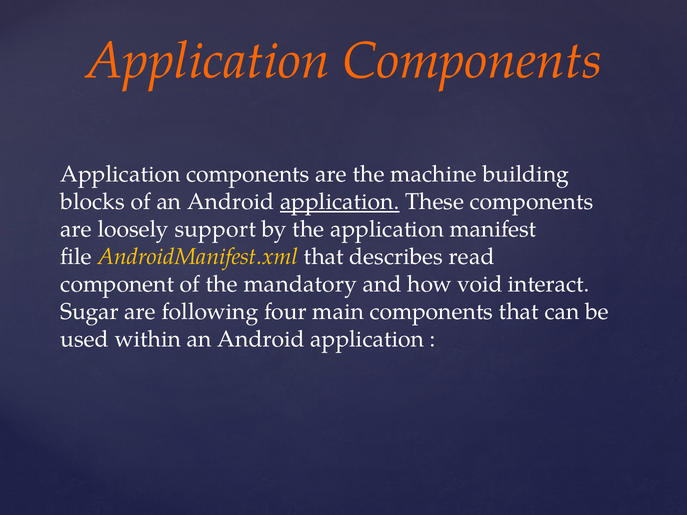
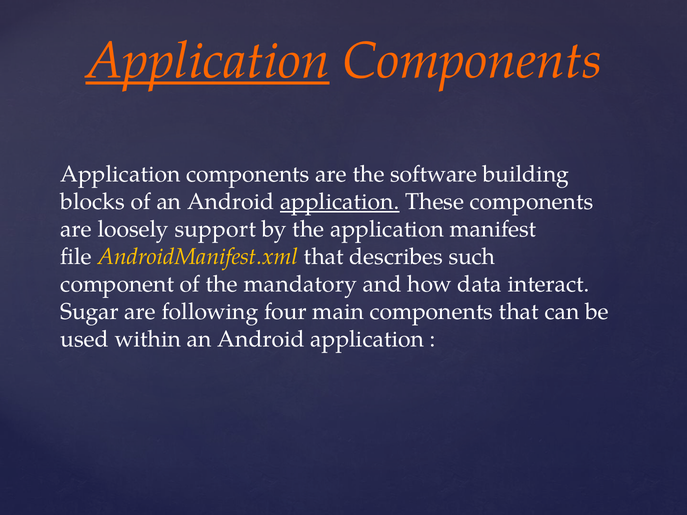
Application underline: none -> present (208, 61)
machine: machine -> software (434, 174)
read: read -> such (472, 257)
void: void -> data (480, 284)
